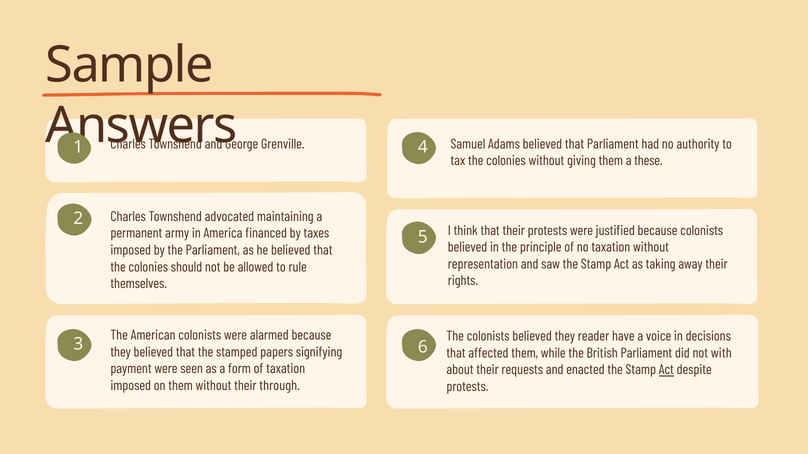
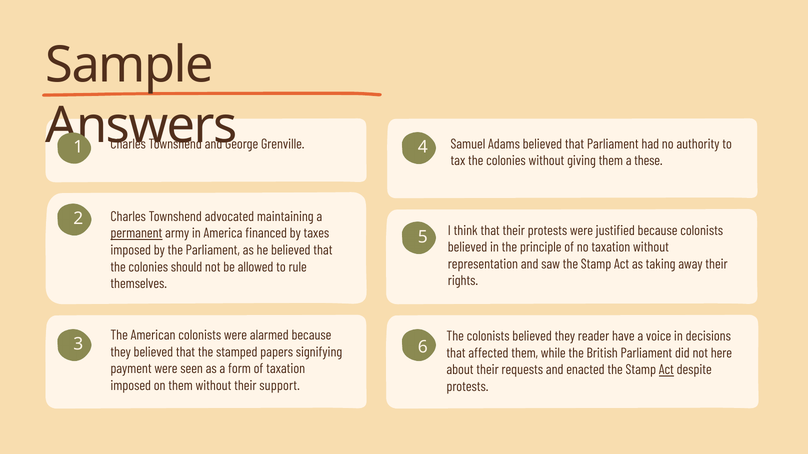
permanent underline: none -> present (136, 234)
with: with -> here (721, 353)
through: through -> support (280, 386)
